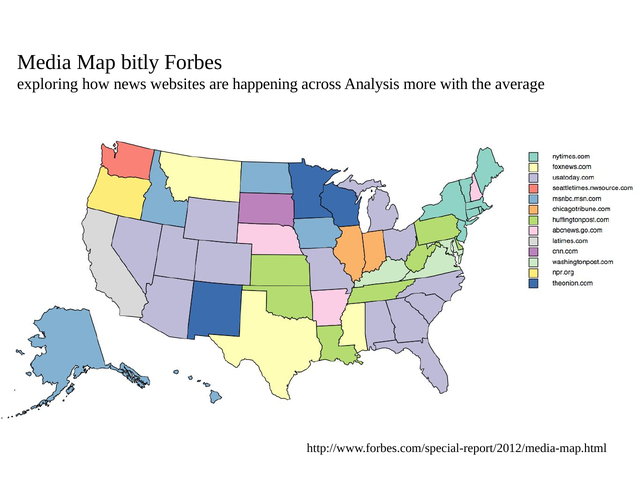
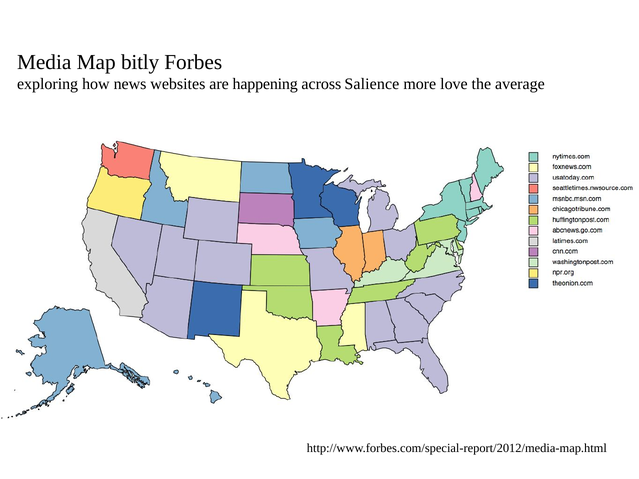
Analysis: Analysis -> Salience (372, 84)
with: with -> love (454, 84)
